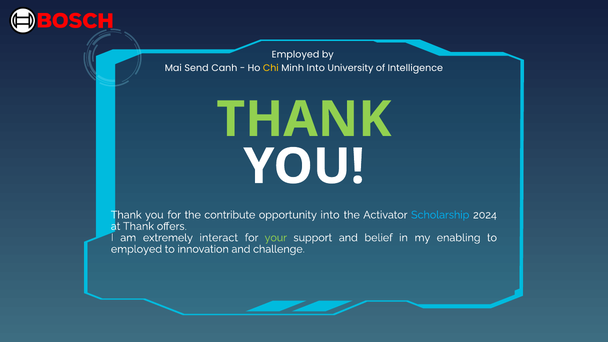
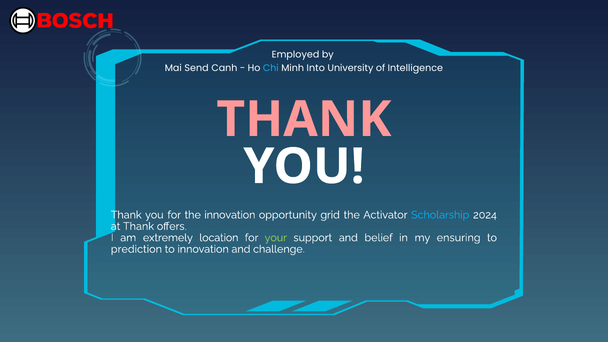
Chi colour: yellow -> light blue (271, 68)
THANK colour: light green -> pink (304, 119)
the contribute: contribute -> innovation (230, 215)
opportunity into: into -> grid (330, 215)
interact: interact -> location (219, 238)
enabling: enabling -> ensuring (459, 238)
employed: employed -> prediction (136, 249)
